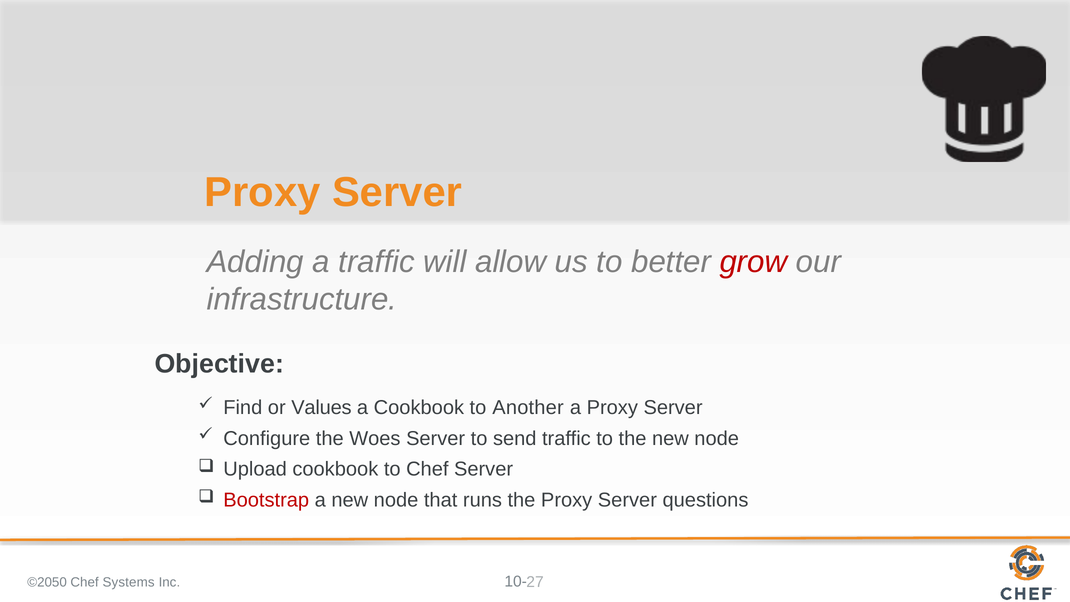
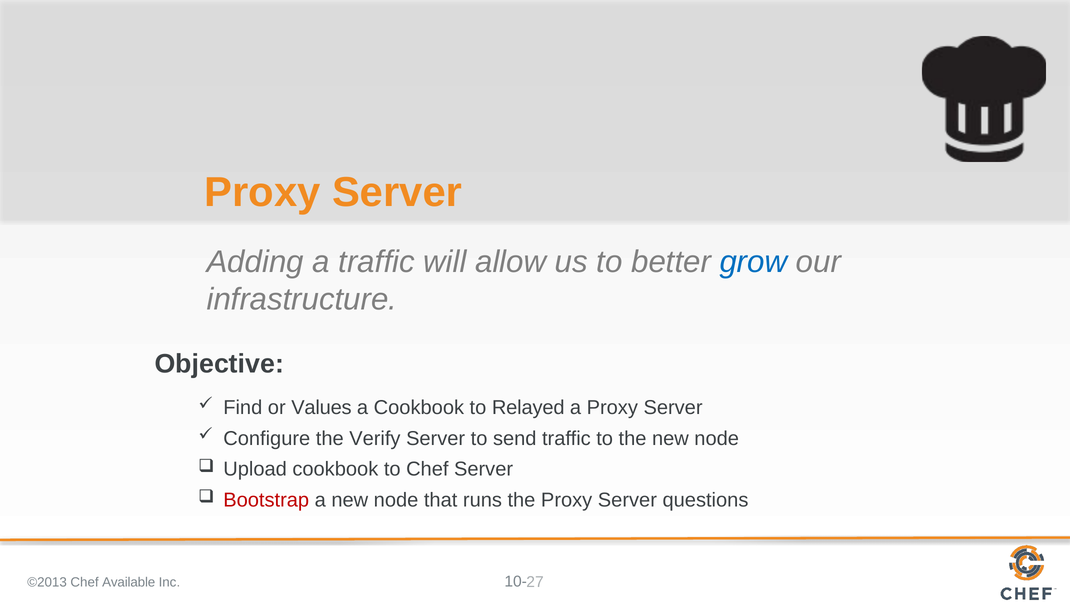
grow colour: red -> blue (753, 262)
Another: Another -> Relayed (528, 408)
Woes: Woes -> Verify (375, 438)
©2050: ©2050 -> ©2013 (47, 582)
Systems: Systems -> Available (129, 582)
